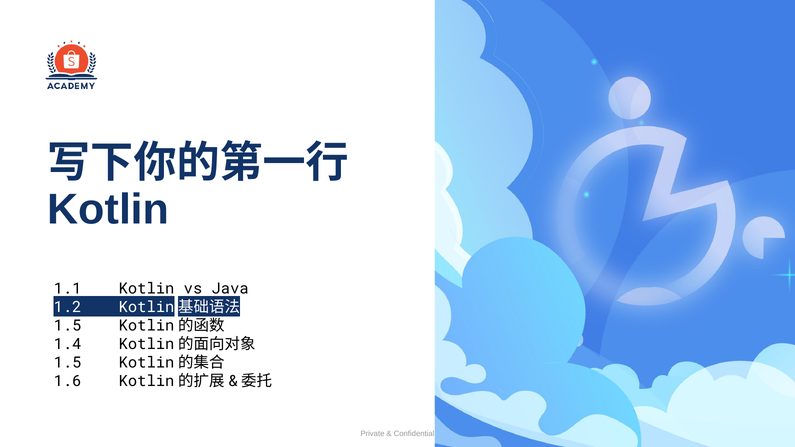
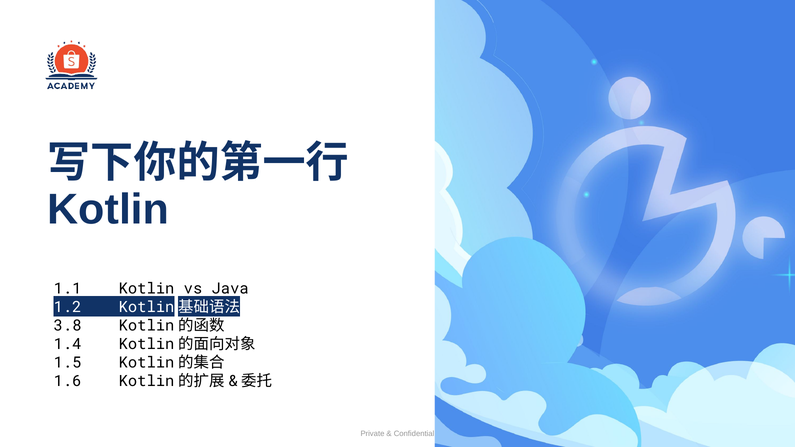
1.5: 1.5 -> 3.8 (68, 326)
